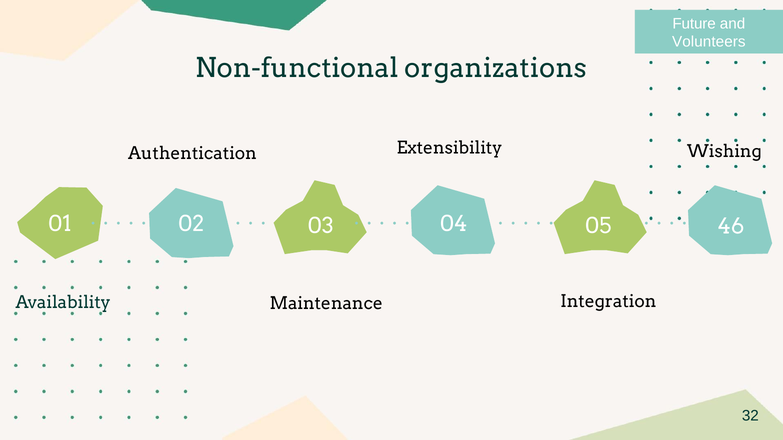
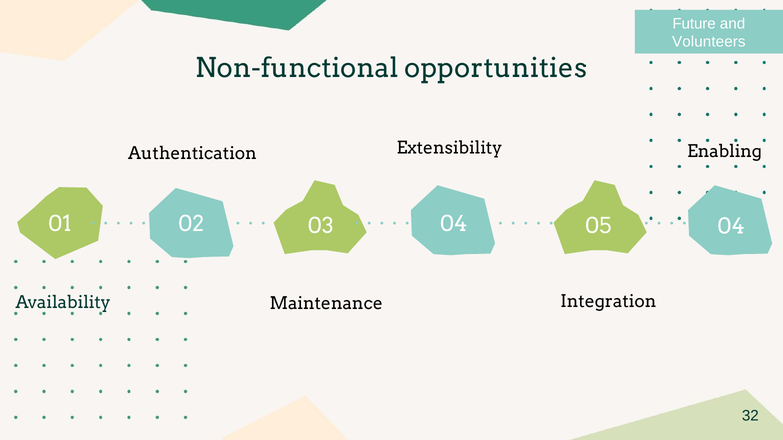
organizations: organizations -> opportunities (496, 68)
Wishing: Wishing -> Enabling (724, 152)
03 46: 46 -> 04 (731, 227)
